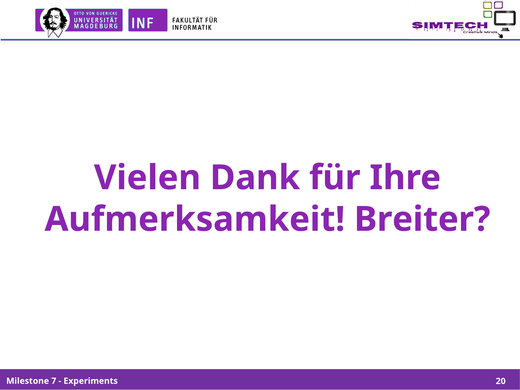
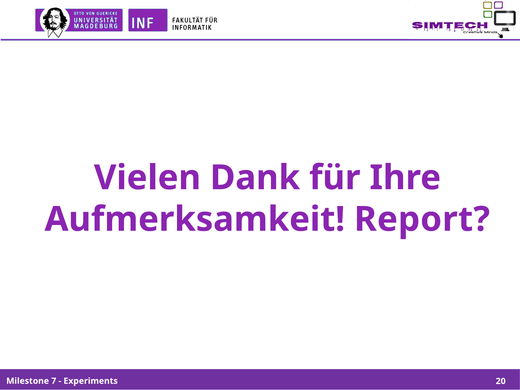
Breiter: Breiter -> Report (422, 219)
